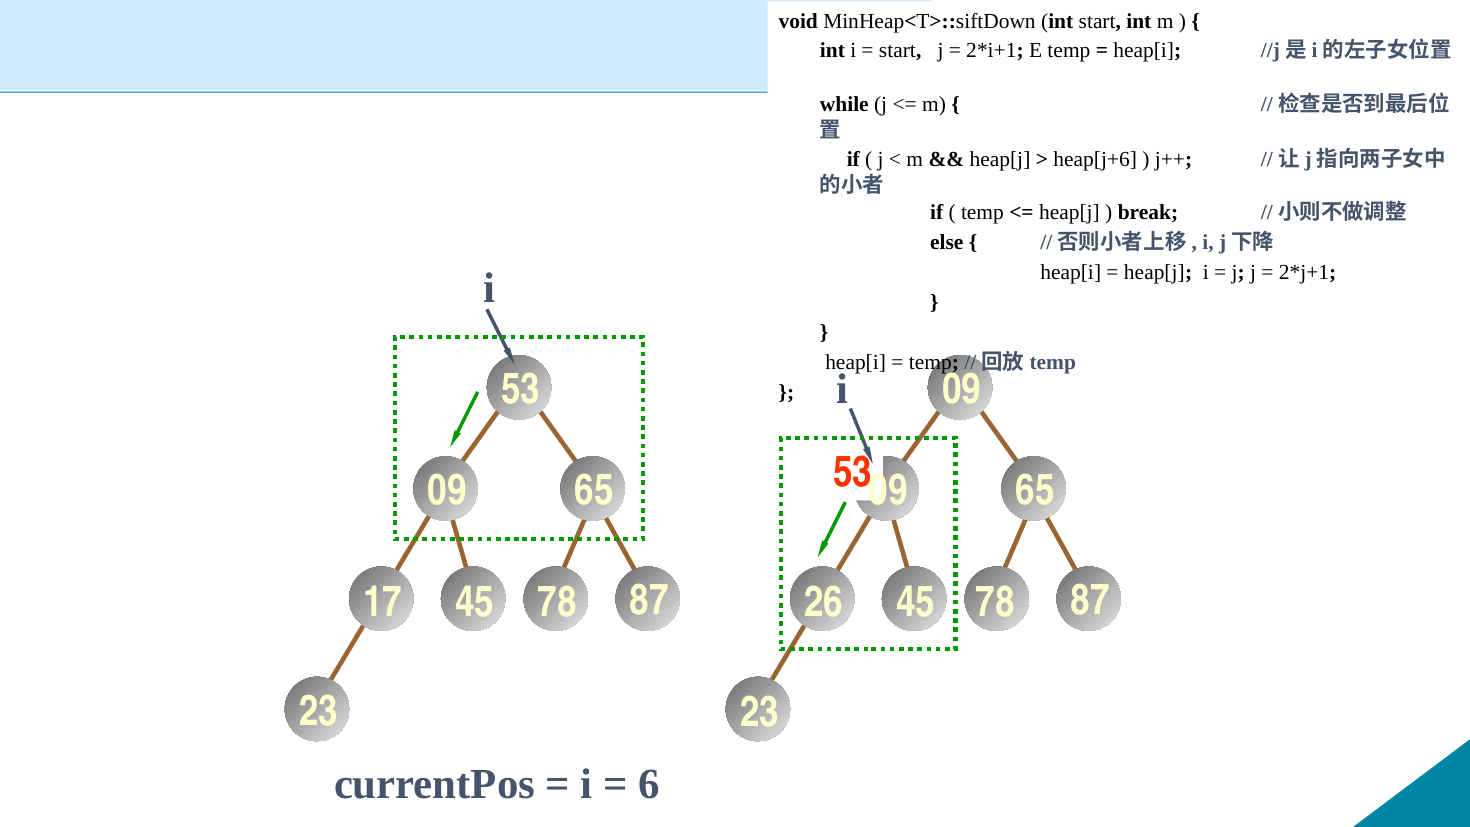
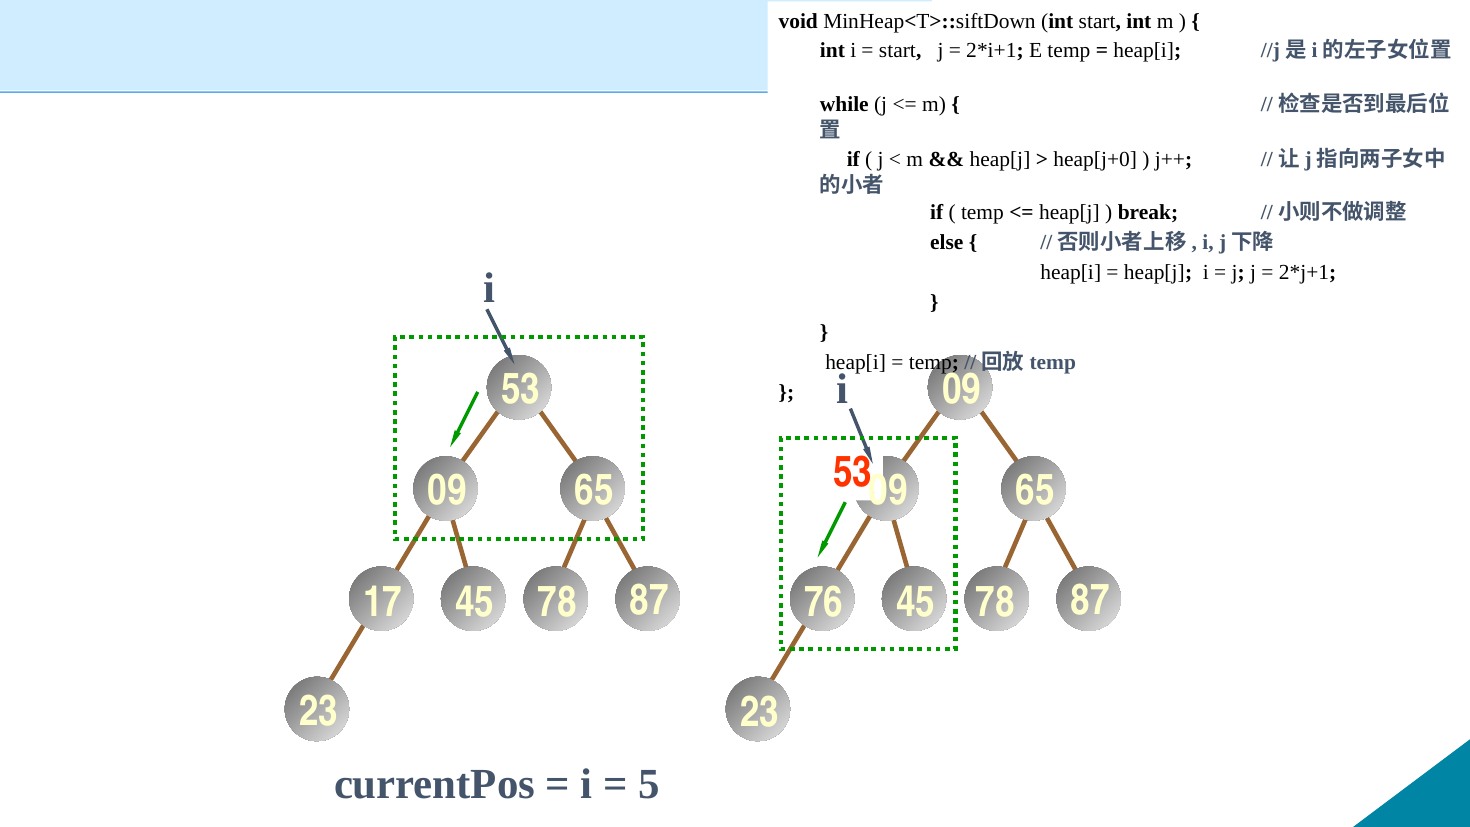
heap[j+6: heap[j+6 -> heap[j+0 (1095, 159)
26: 26 -> 76 (824, 602)
6: 6 -> 5 (649, 784)
